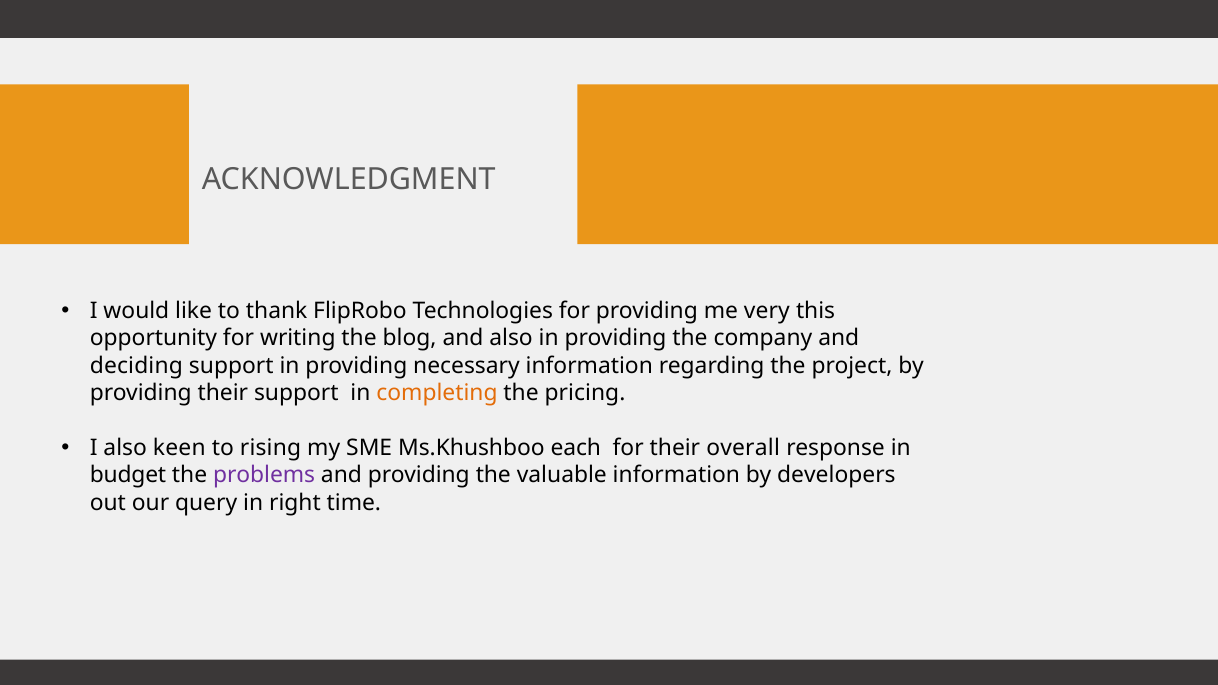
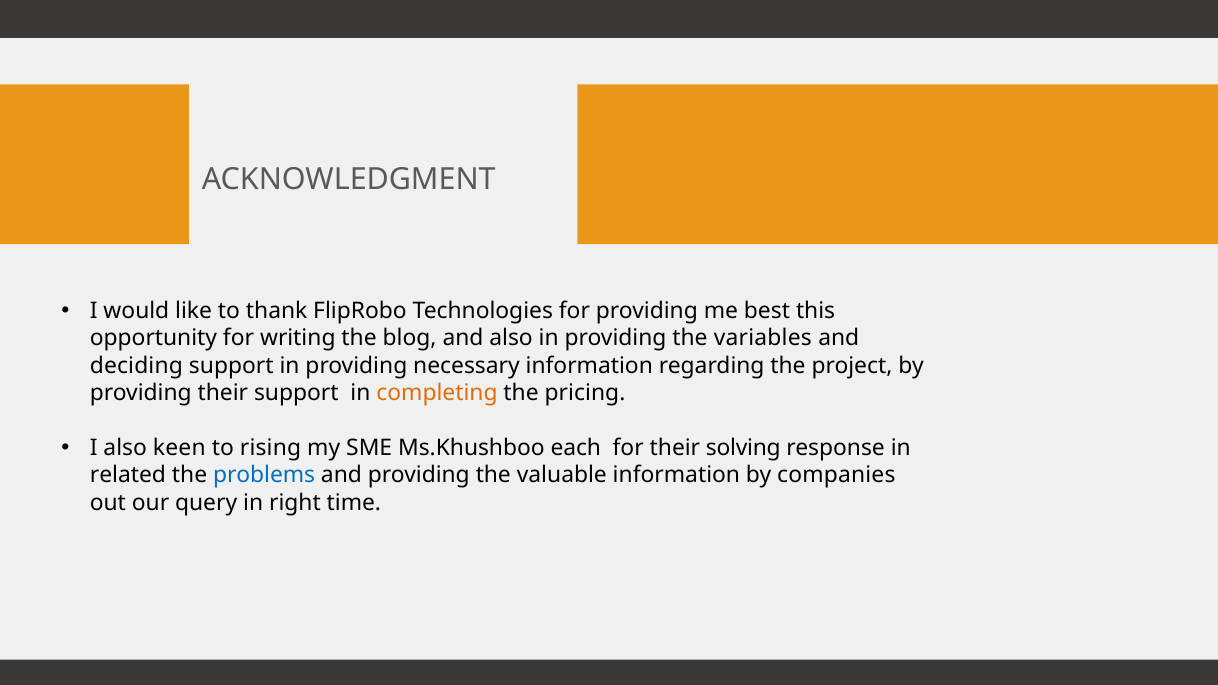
very: very -> best (767, 311)
company: company -> variables (763, 338)
overall: overall -> solving (743, 448)
budget: budget -> related (128, 475)
problems colour: purple -> blue (264, 475)
developers: developers -> companies (836, 475)
